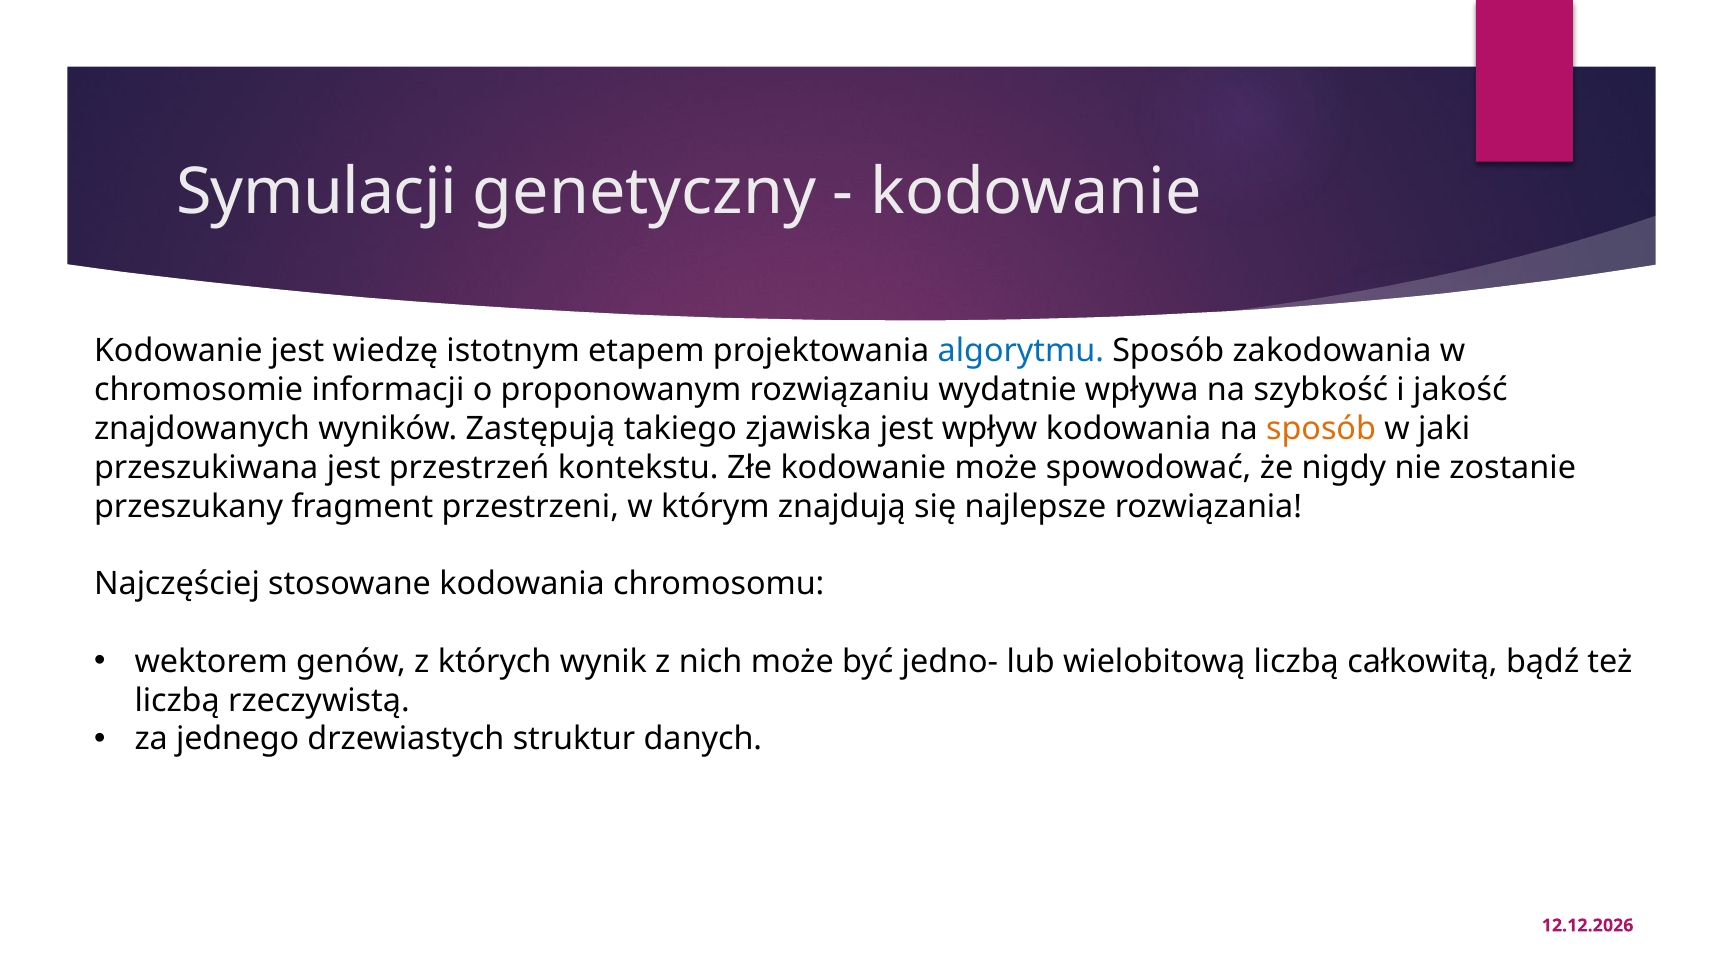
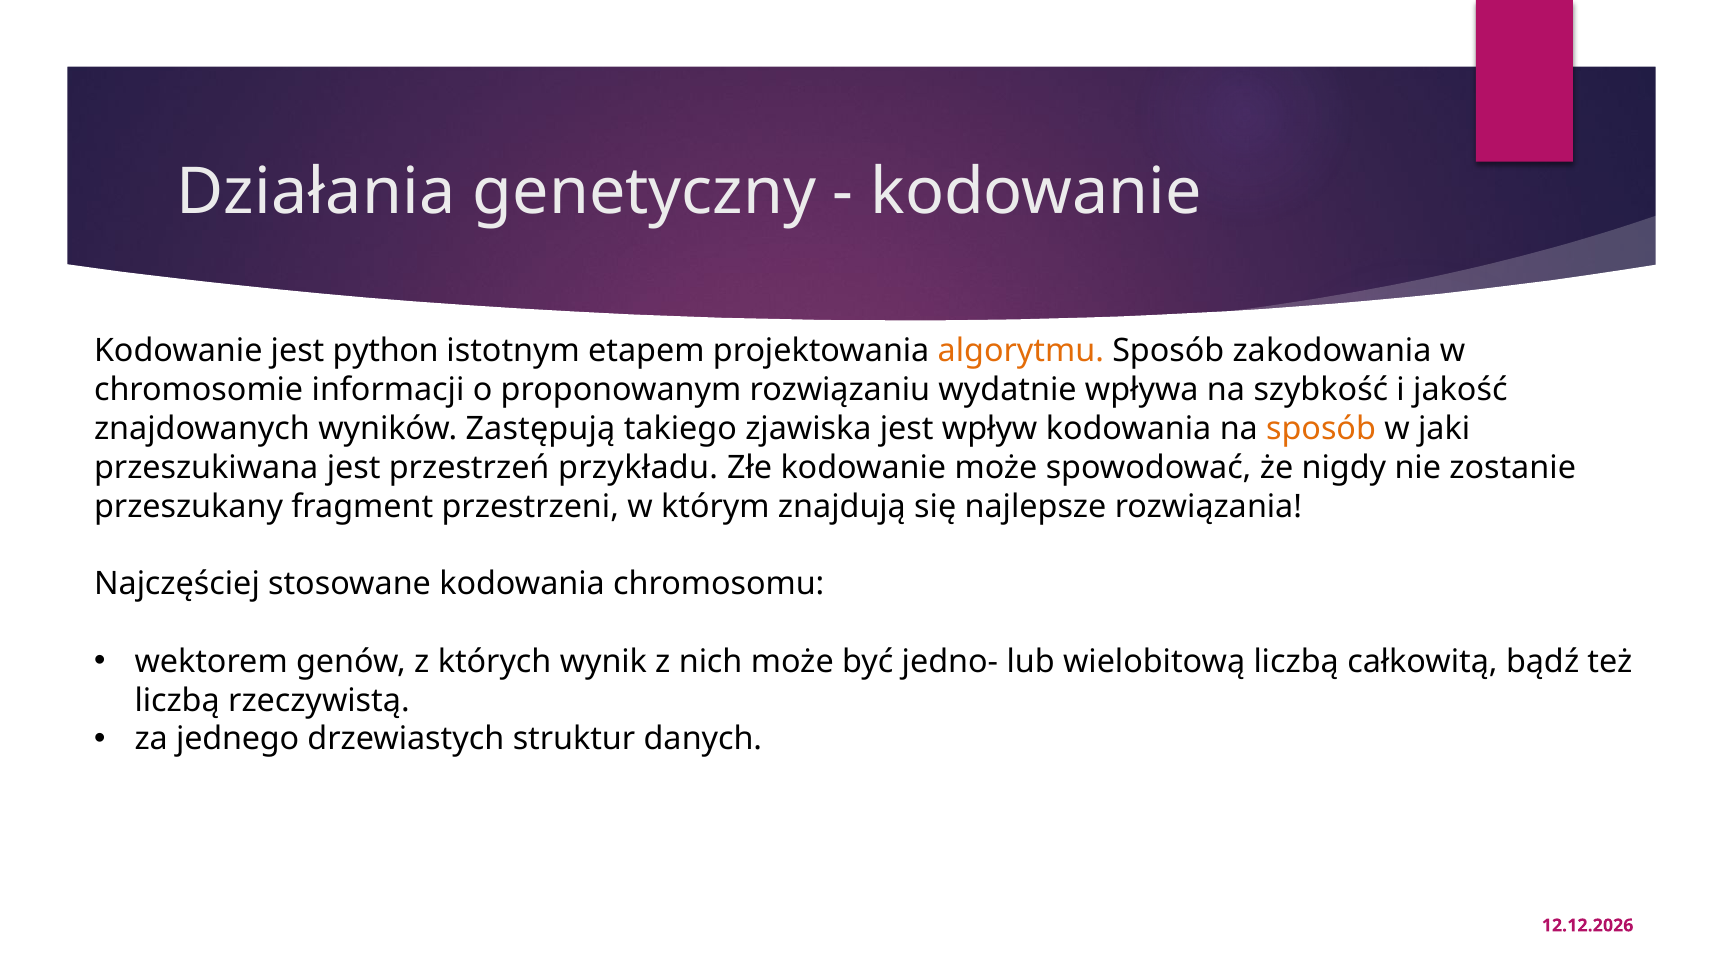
Symulacji: Symulacji -> Działania (316, 192)
wiedzę: wiedzę -> python (386, 351)
algorytmu colour: blue -> orange (1021, 351)
kontekstu: kontekstu -> przykładu (638, 467)
